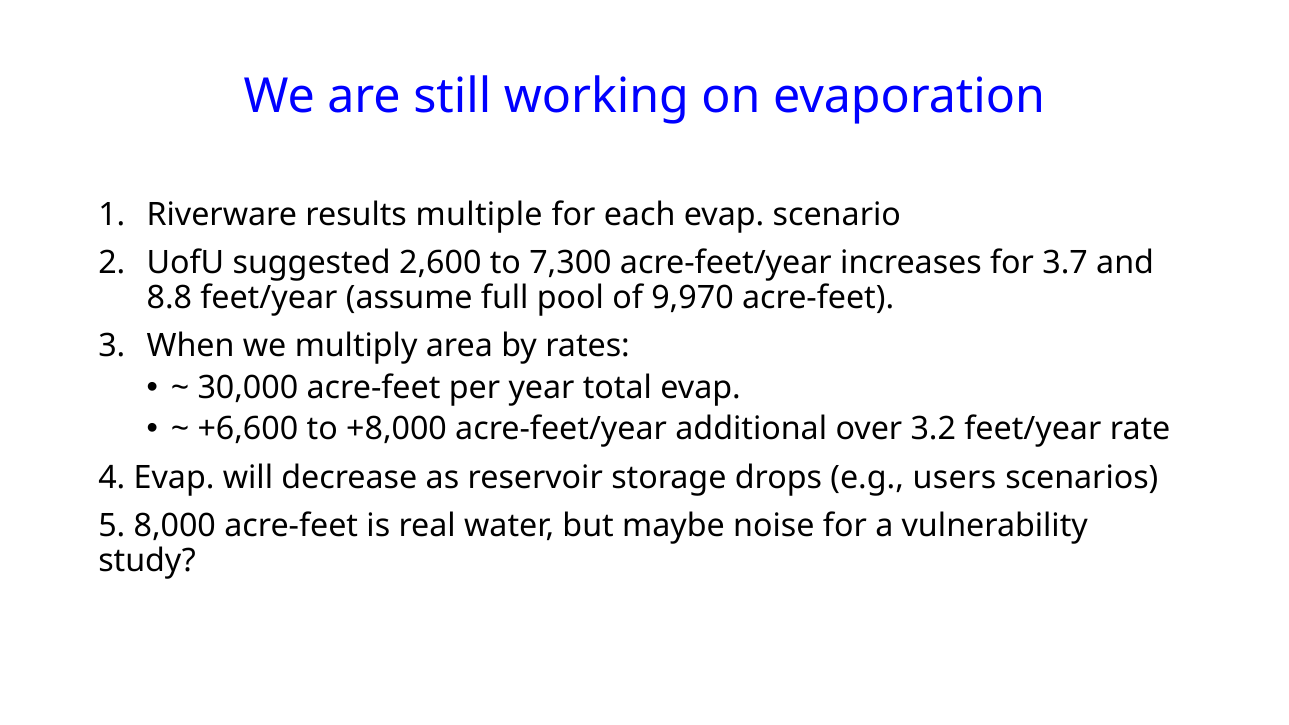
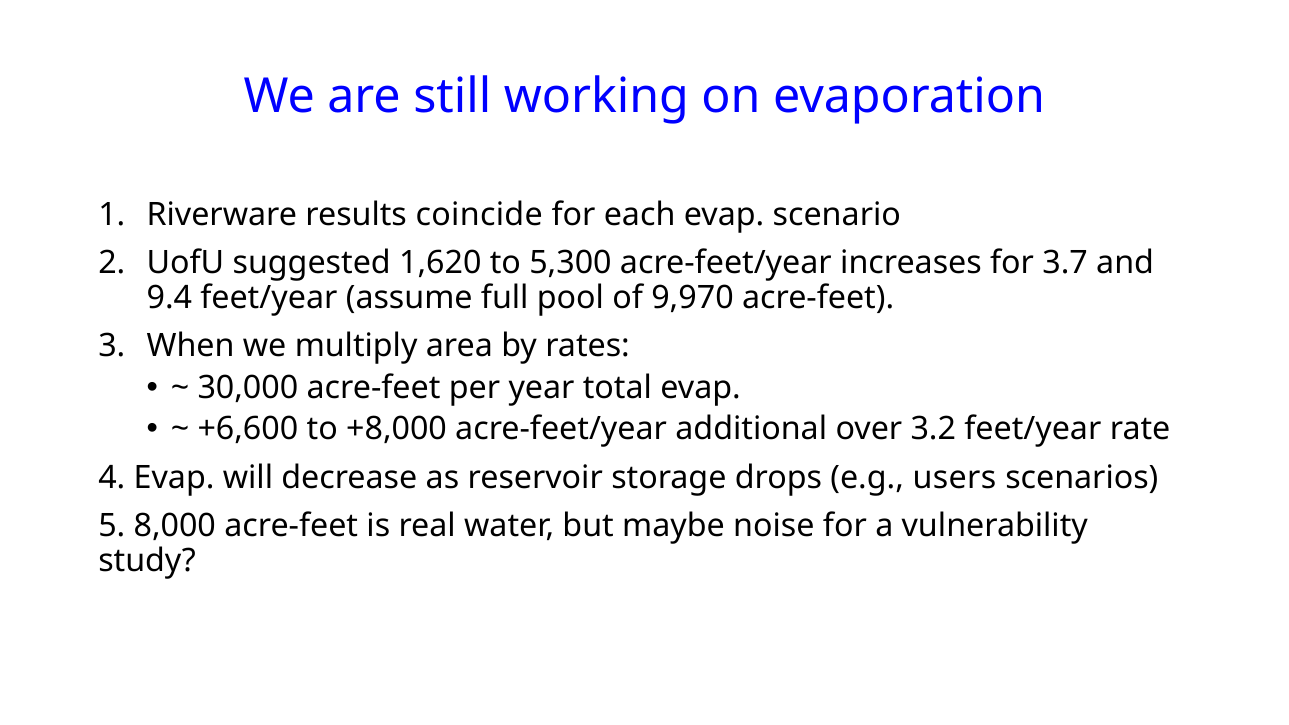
multiple: multiple -> coincide (479, 215)
2,600: 2,600 -> 1,620 (440, 263)
7,300: 7,300 -> 5,300 (570, 263)
8.8: 8.8 -> 9.4 (169, 298)
